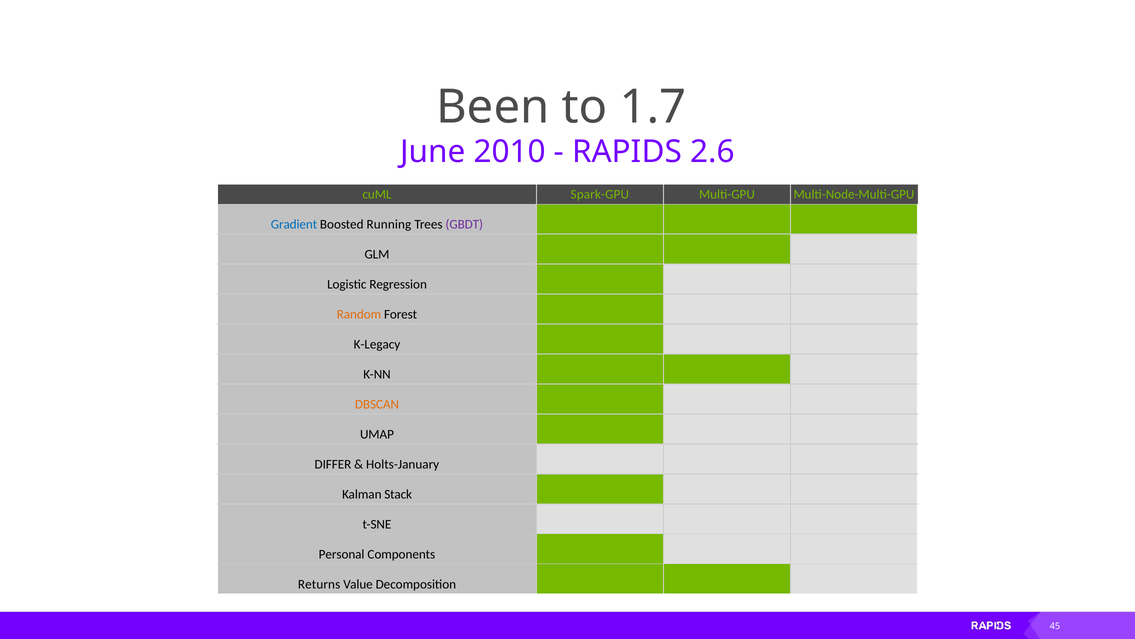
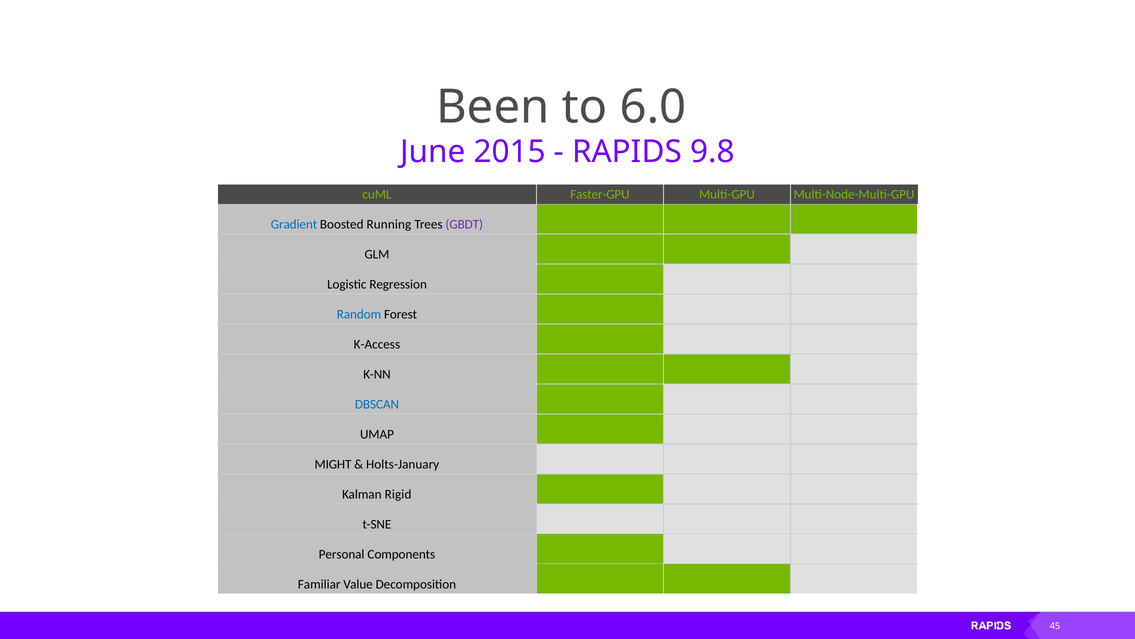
1.7: 1.7 -> 6.0 (653, 107)
2010: 2010 -> 2015 (510, 152)
2.6: 2.6 -> 9.8 (712, 152)
Spark-GPU: Spark-GPU -> Faster-GPU (600, 194)
Random colour: orange -> blue (359, 314)
K-Legacy: K-Legacy -> K-Access (377, 344)
DBSCAN colour: orange -> blue (377, 404)
DIFFER: DIFFER -> MIGHT (333, 464)
Stack: Stack -> Rigid (398, 494)
Returns: Returns -> Familiar (319, 584)
